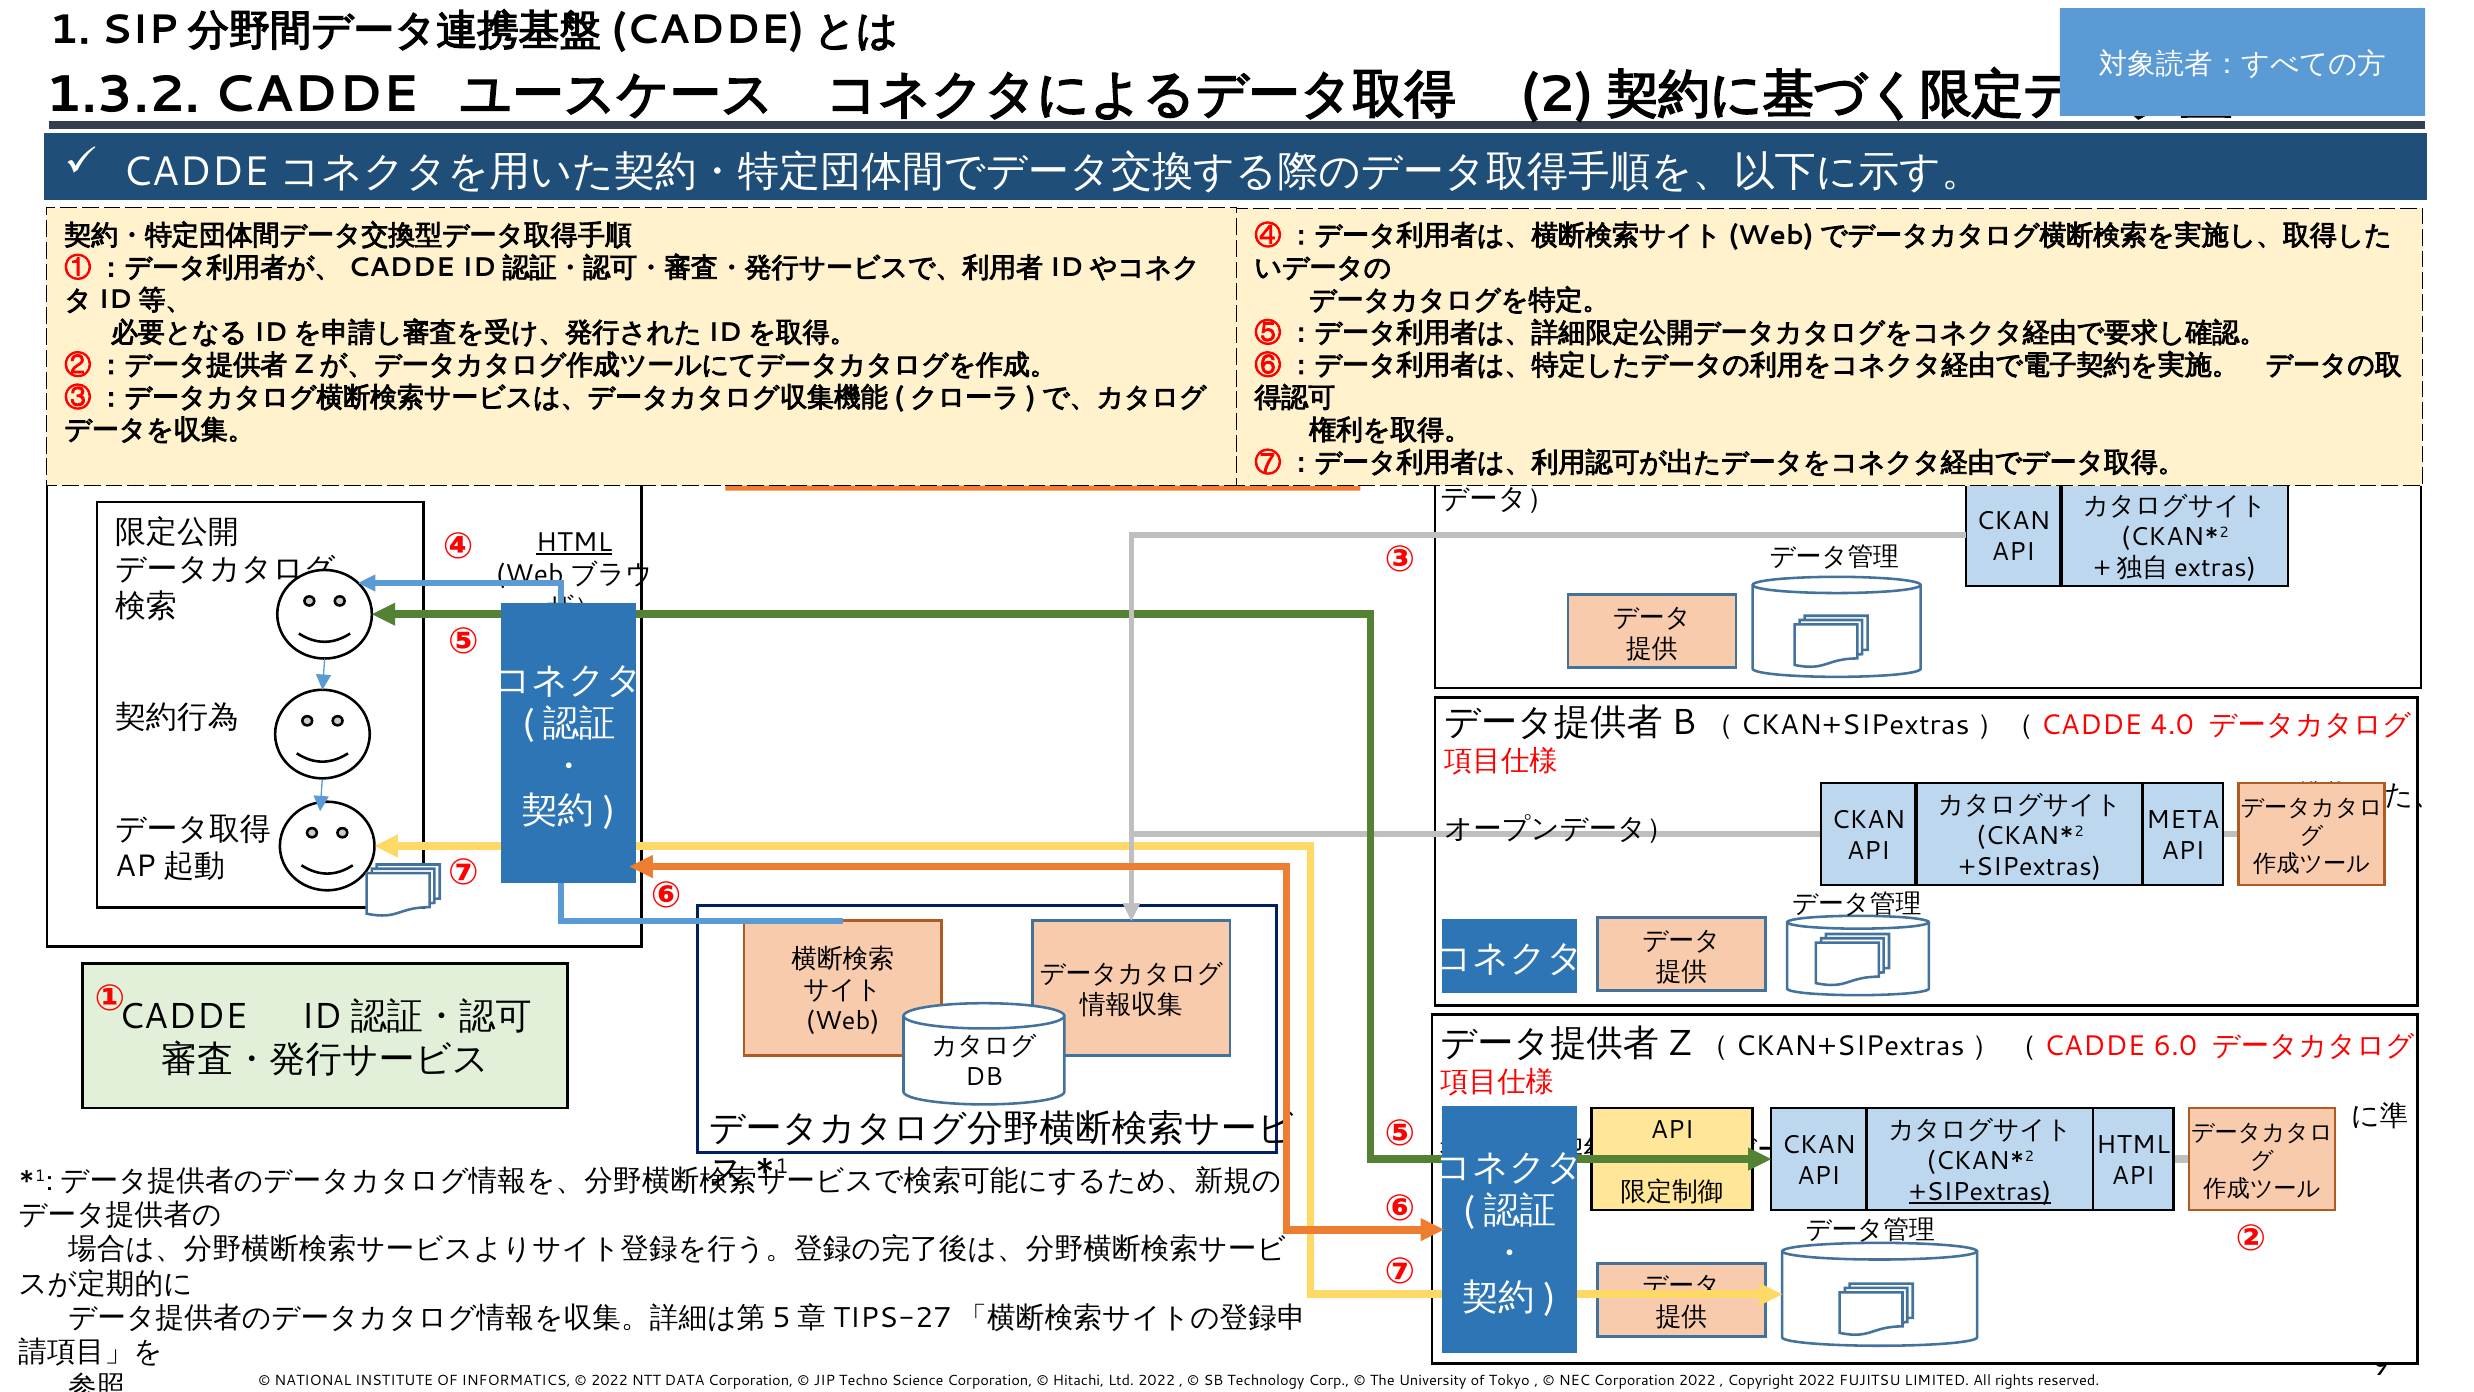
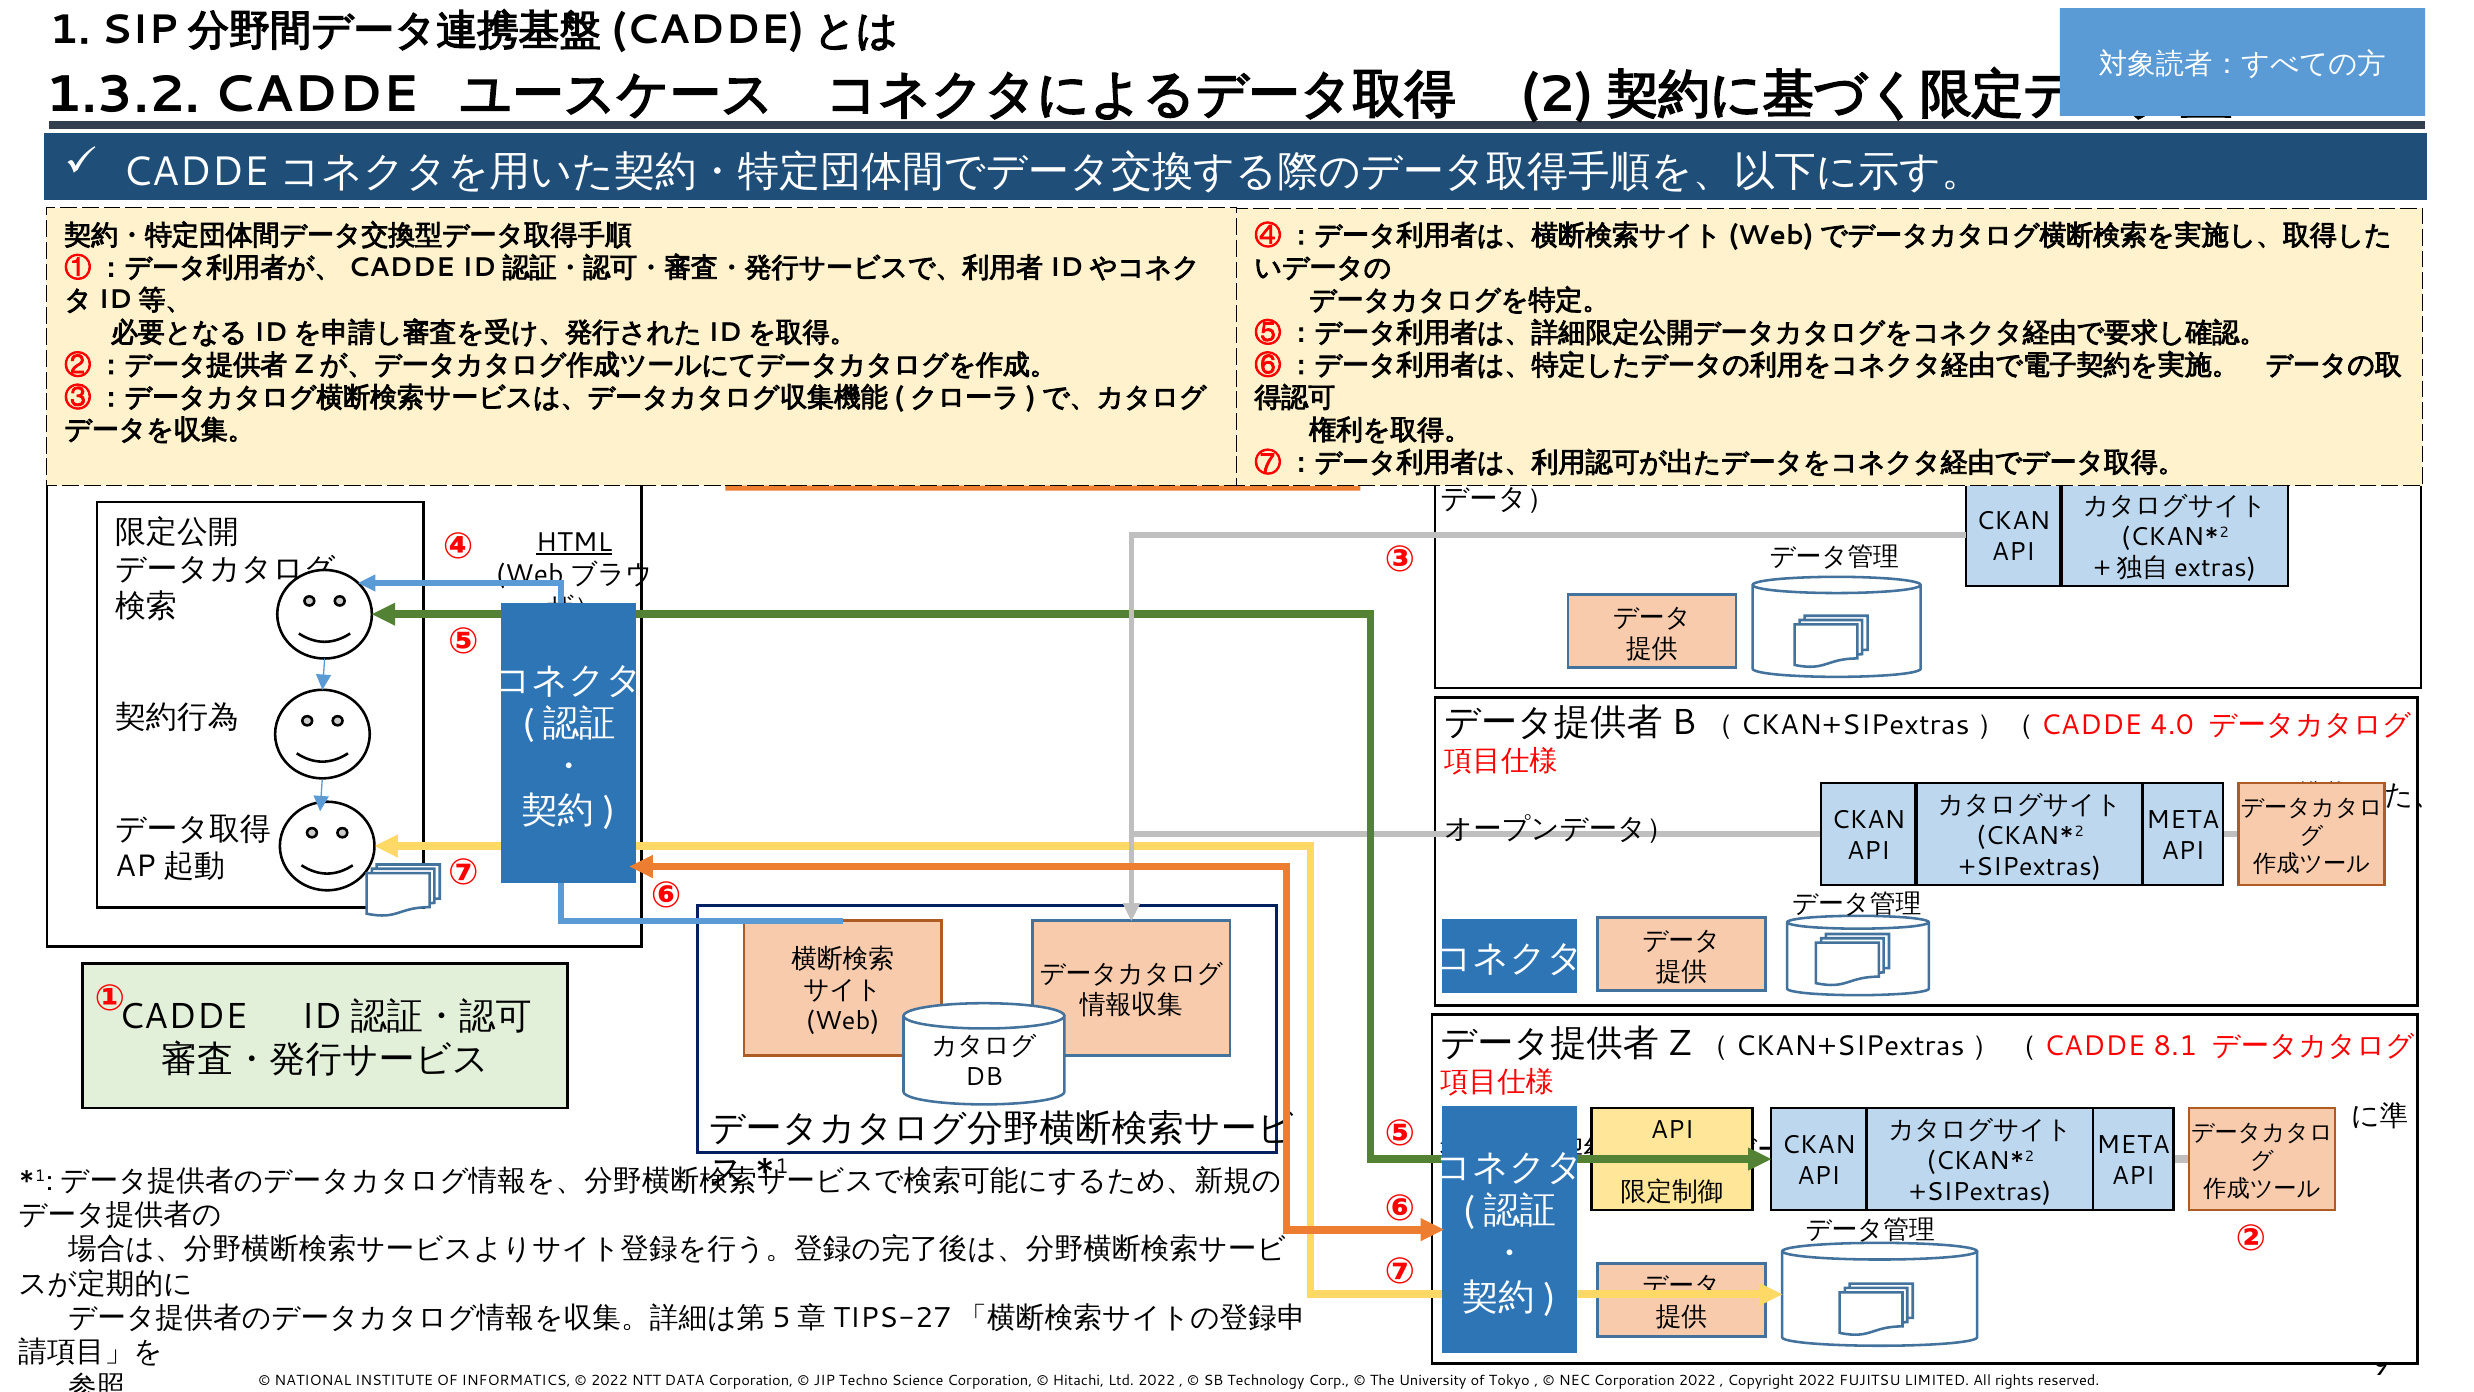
6.0: 6.0 -> 8.1 (2175, 1046)
HTML: HTML -> META (2133, 1145)
+SIPextras underline: present -> none (1980, 1191)
